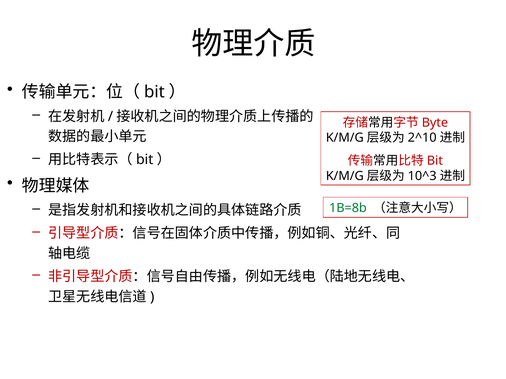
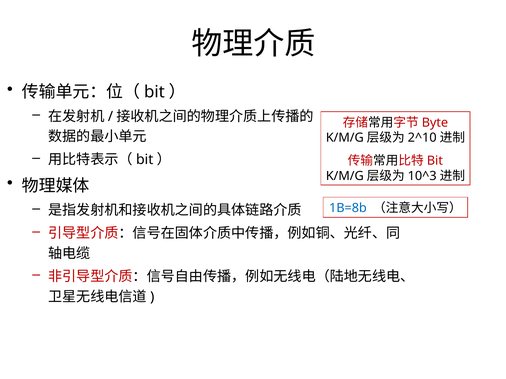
1B=8b colour: green -> blue (348, 208)
